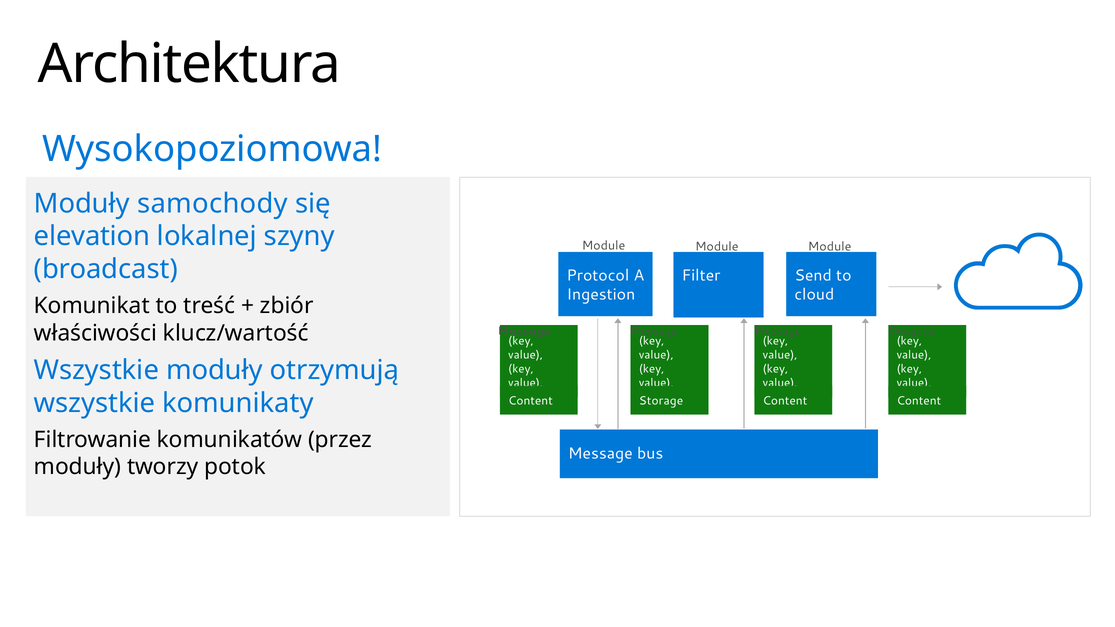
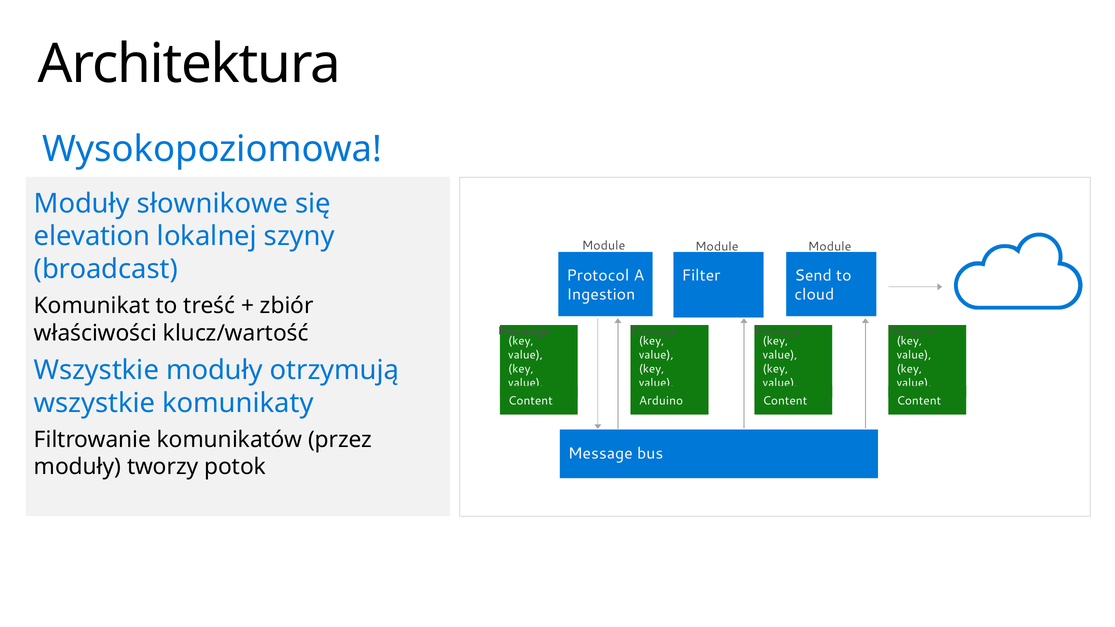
samochody: samochody -> słownikowe (213, 204)
Storage: Storage -> Arduino (661, 401)
